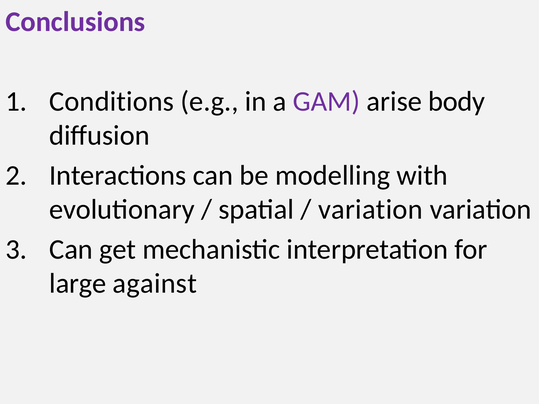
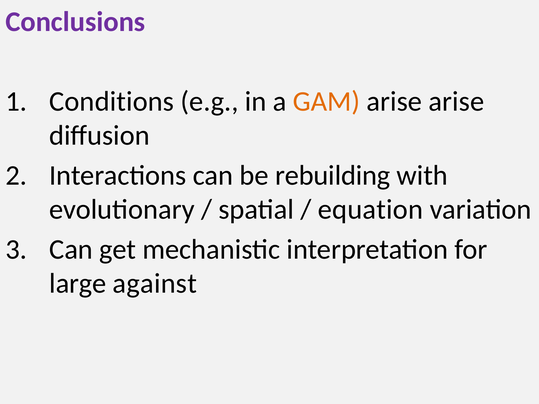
GAM colour: purple -> orange (327, 101)
arise body: body -> arise (456, 101)
modelling: modelling -> rebuilding (333, 176)
variation: variation -> equation (370, 210)
